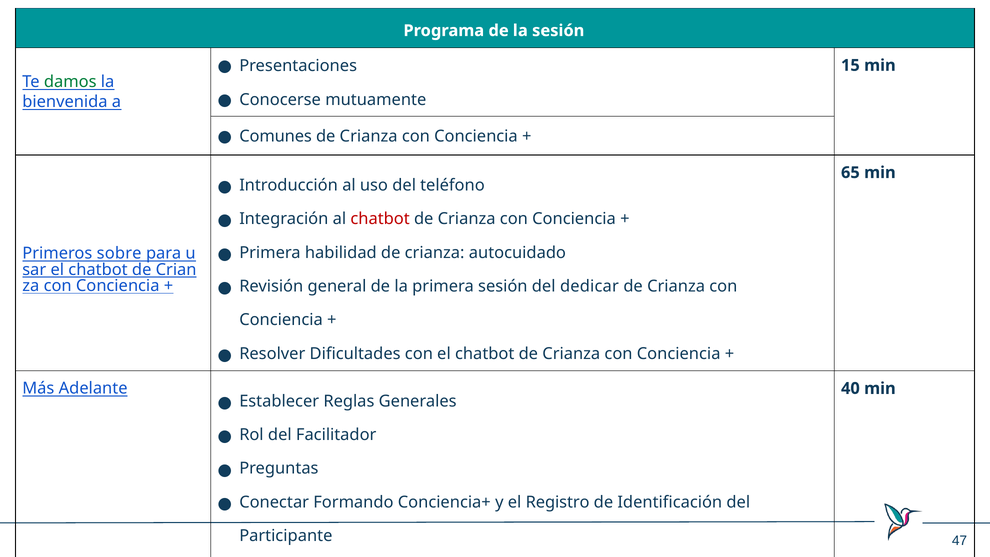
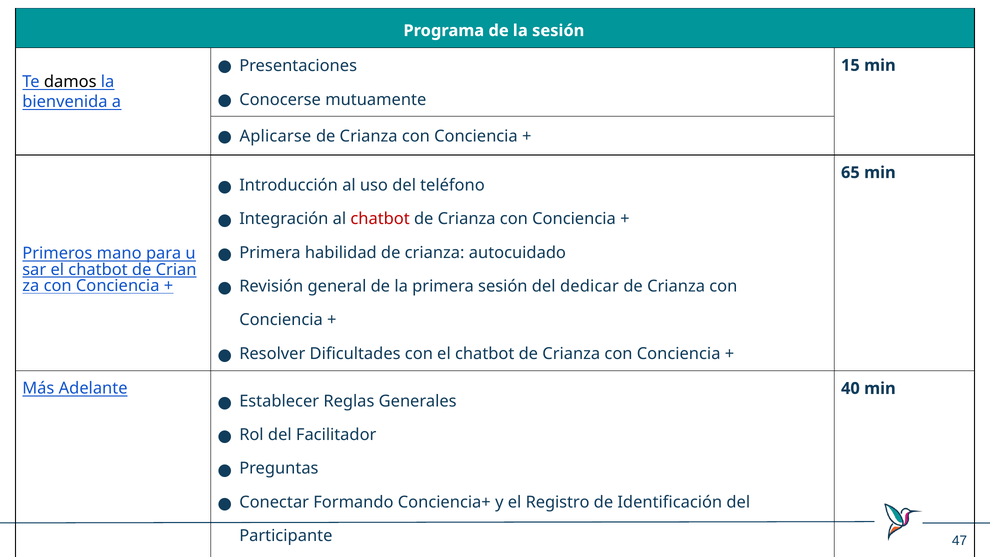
damos colour: green -> black (70, 82)
Comunes: Comunes -> Aplicarse (275, 136)
sobre: sobre -> mano (119, 253)
